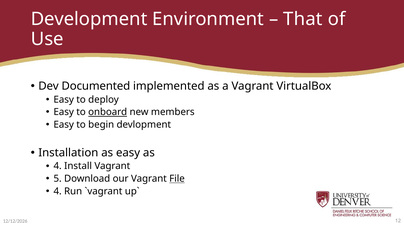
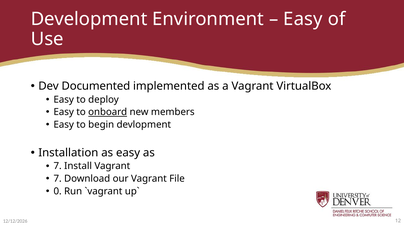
That: That -> Easy (303, 19)
4: 4 -> 7 (58, 166)
5: 5 -> 7 (58, 179)
File underline: present -> none (177, 179)
4: 4 -> 0 (58, 191)
